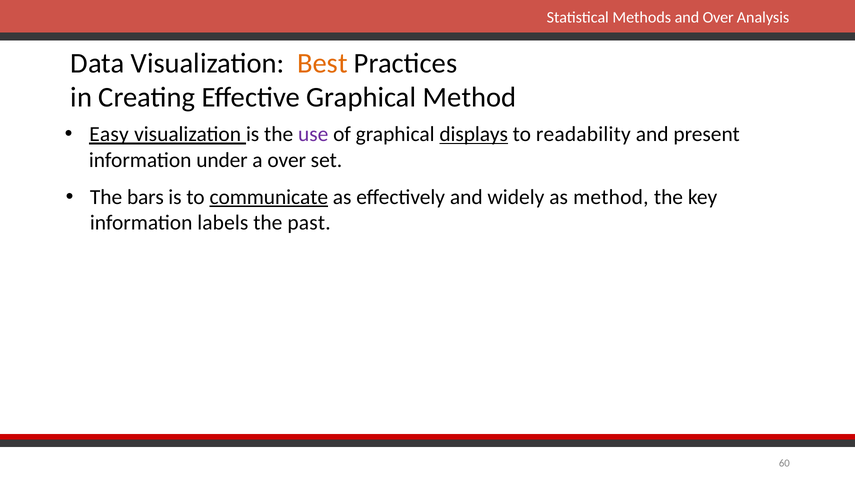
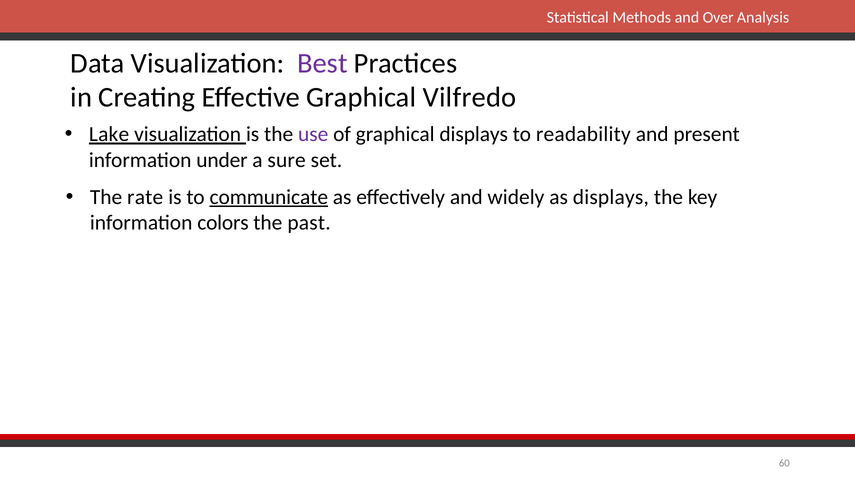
Best colour: orange -> purple (322, 63)
Graphical Method: Method -> Vilfredo (470, 97)
Easy: Easy -> Lake (109, 134)
displays underline: present -> none (474, 134)
a over: over -> sure (287, 160)
bars: bars -> rate (145, 197)
as method: method -> displays (611, 197)
labels: labels -> colors (223, 223)
